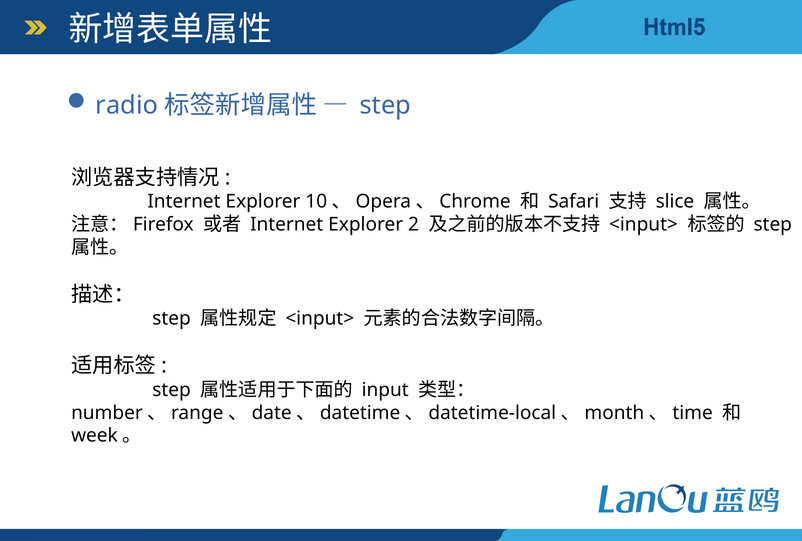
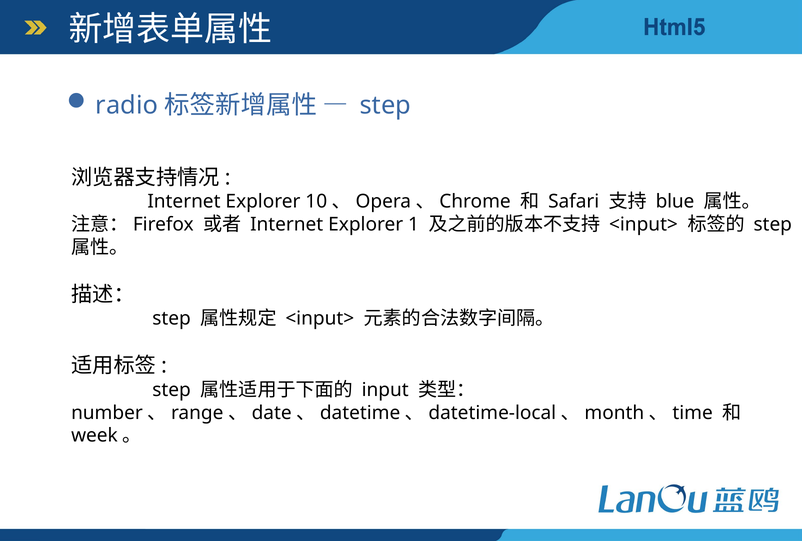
slice: slice -> blue (675, 201)
2: 2 -> 1 (414, 224)
